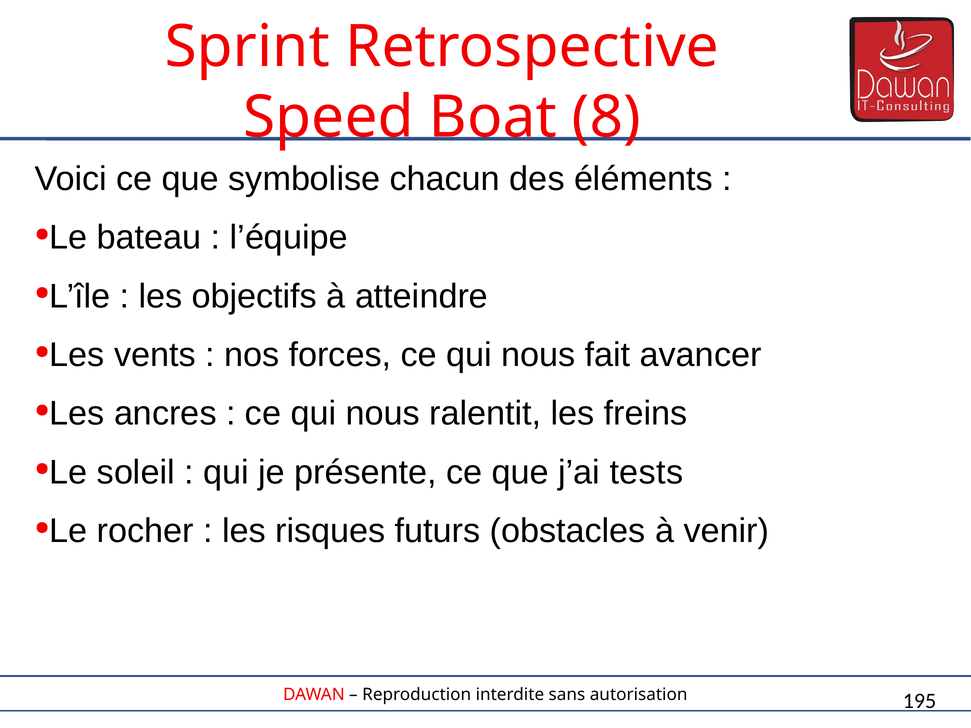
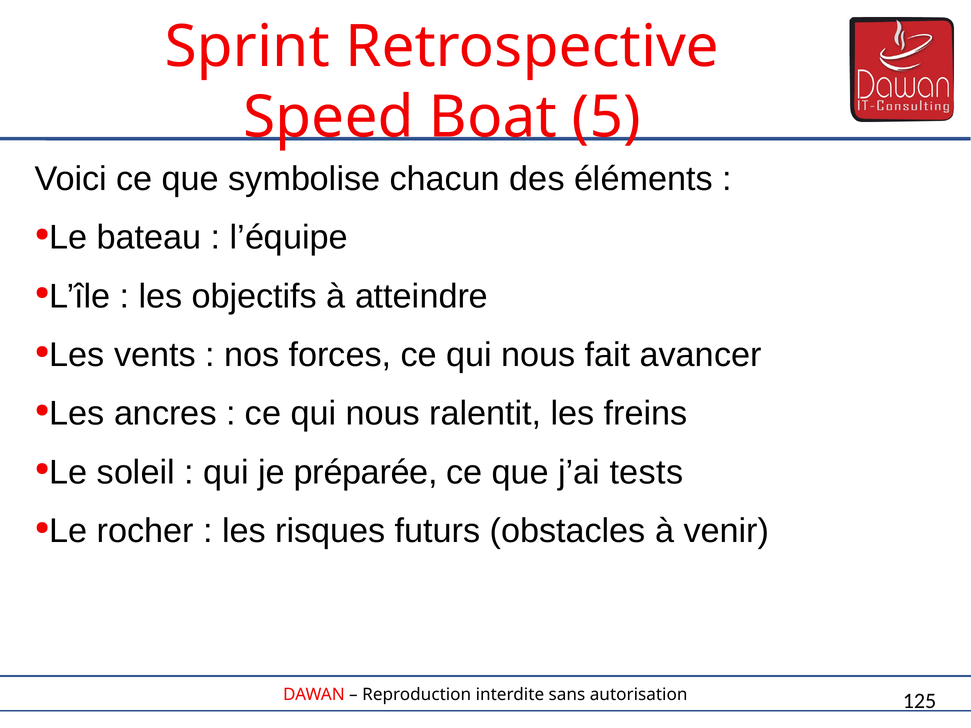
8: 8 -> 5 (606, 117)
présente: présente -> préparée (366, 472)
195: 195 -> 125 (919, 701)
